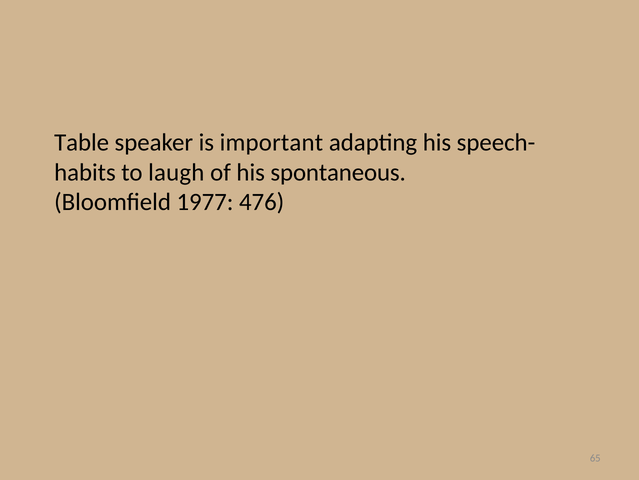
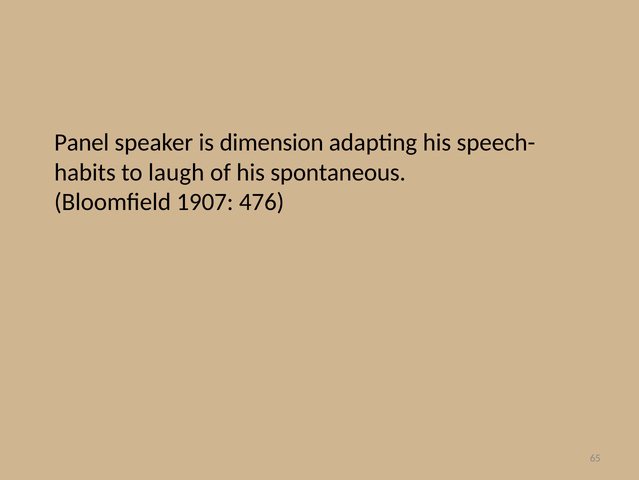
Table: Table -> Panel (82, 142)
important: important -> dimension (272, 142)
1977: 1977 -> 1907 (205, 202)
